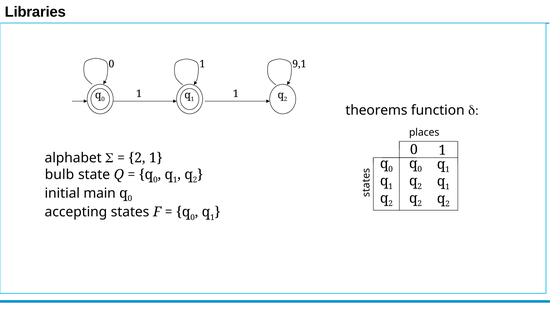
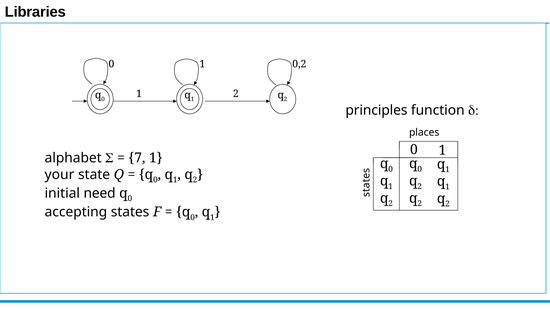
9,1: 9,1 -> 0,2 (299, 64)
1 1: 1 -> 2 (236, 93)
theorems: theorems -> principles (376, 110)
2: 2 -> 7 (137, 158)
bulb: bulb -> your (60, 174)
main: main -> need (100, 193)
